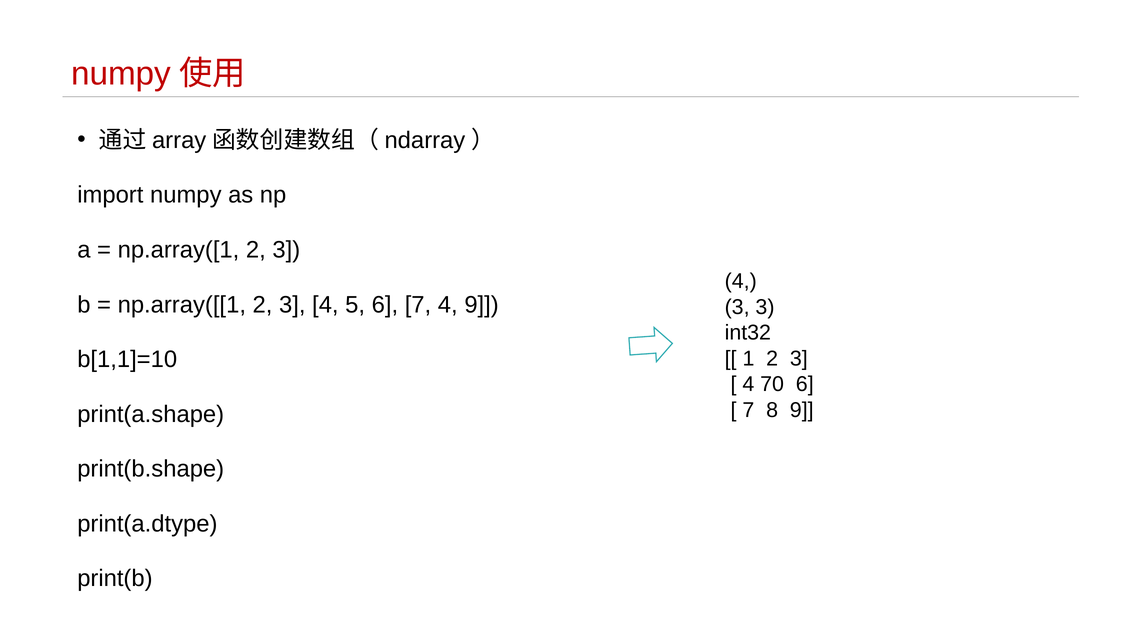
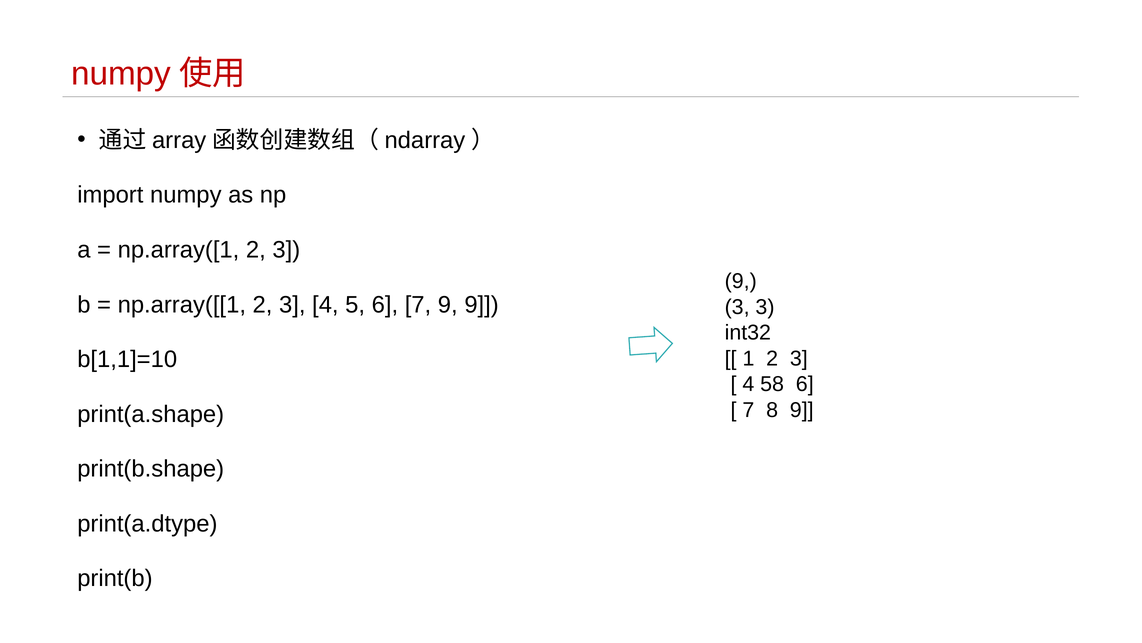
4: 4 -> 9 (741, 281)
7 4: 4 -> 9 (448, 304)
70: 70 -> 58 (772, 384)
